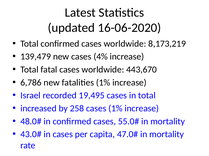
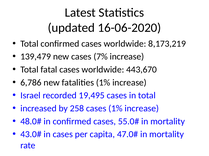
4%: 4% -> 7% (101, 57)
